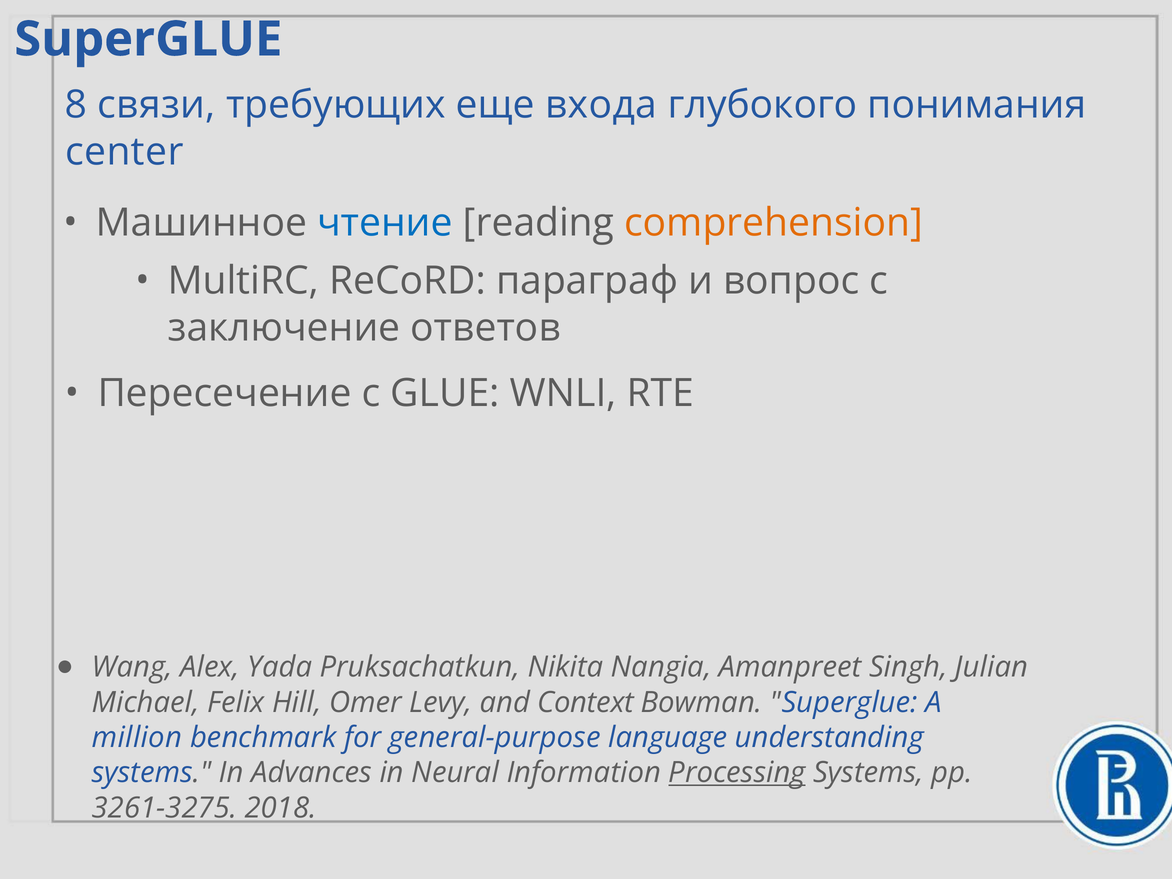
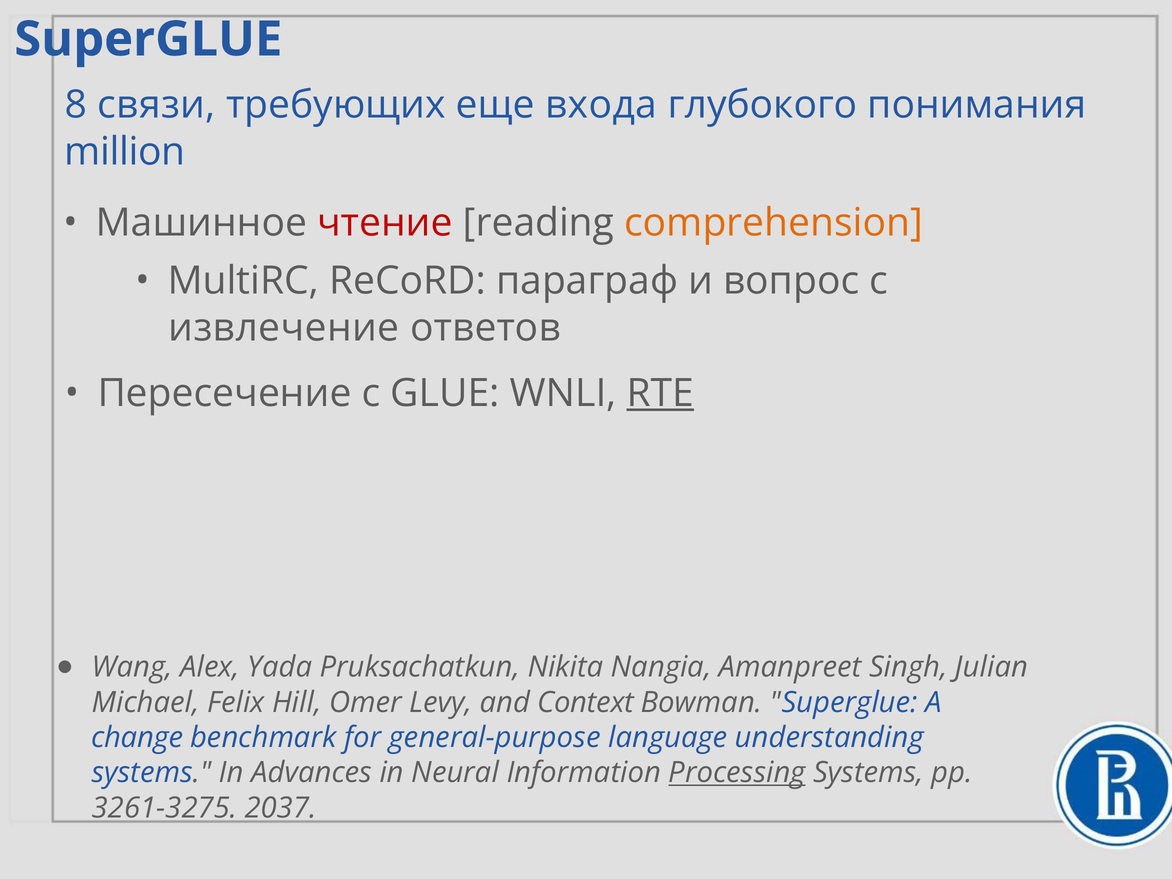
center: center -> million (125, 152)
чтение colour: blue -> red (385, 223)
заключение: заключение -> извлечение (284, 328)
RTE underline: none -> present (660, 393)
million: million -> change (137, 738)
2018: 2018 -> 2037 (281, 808)
